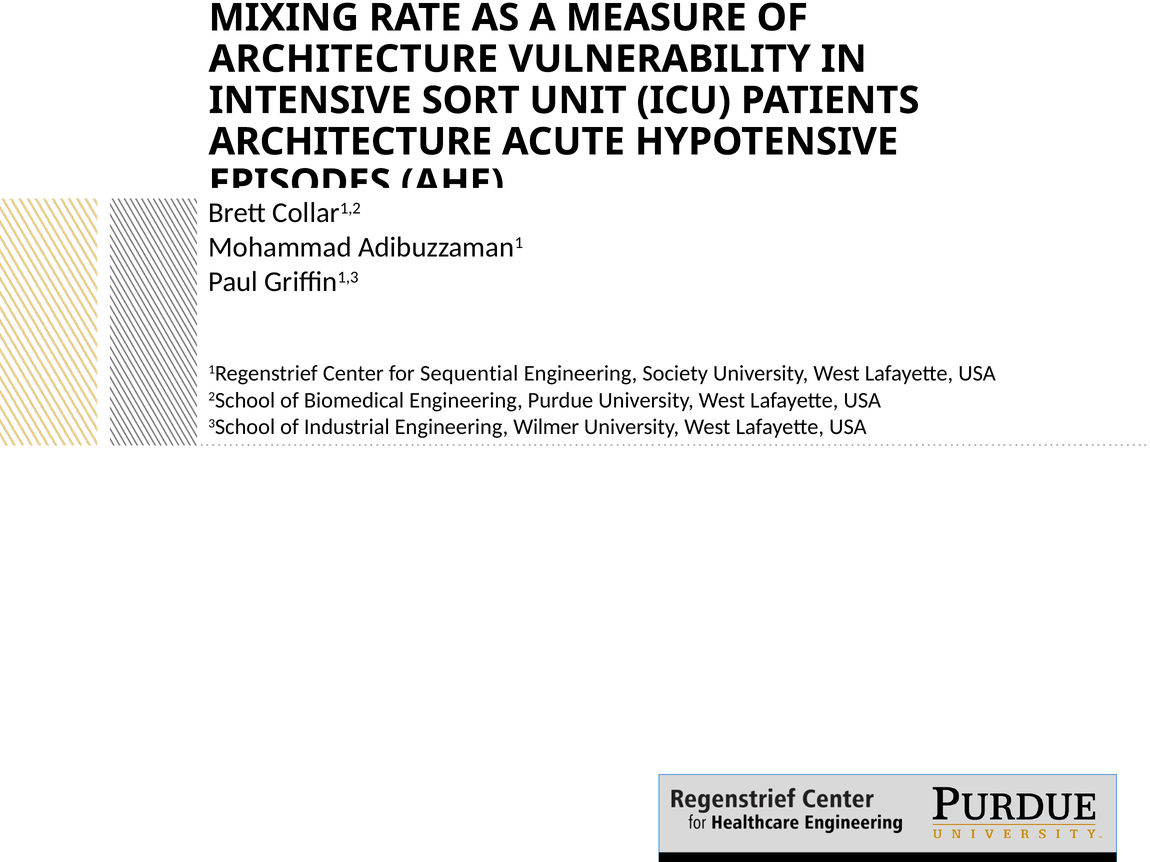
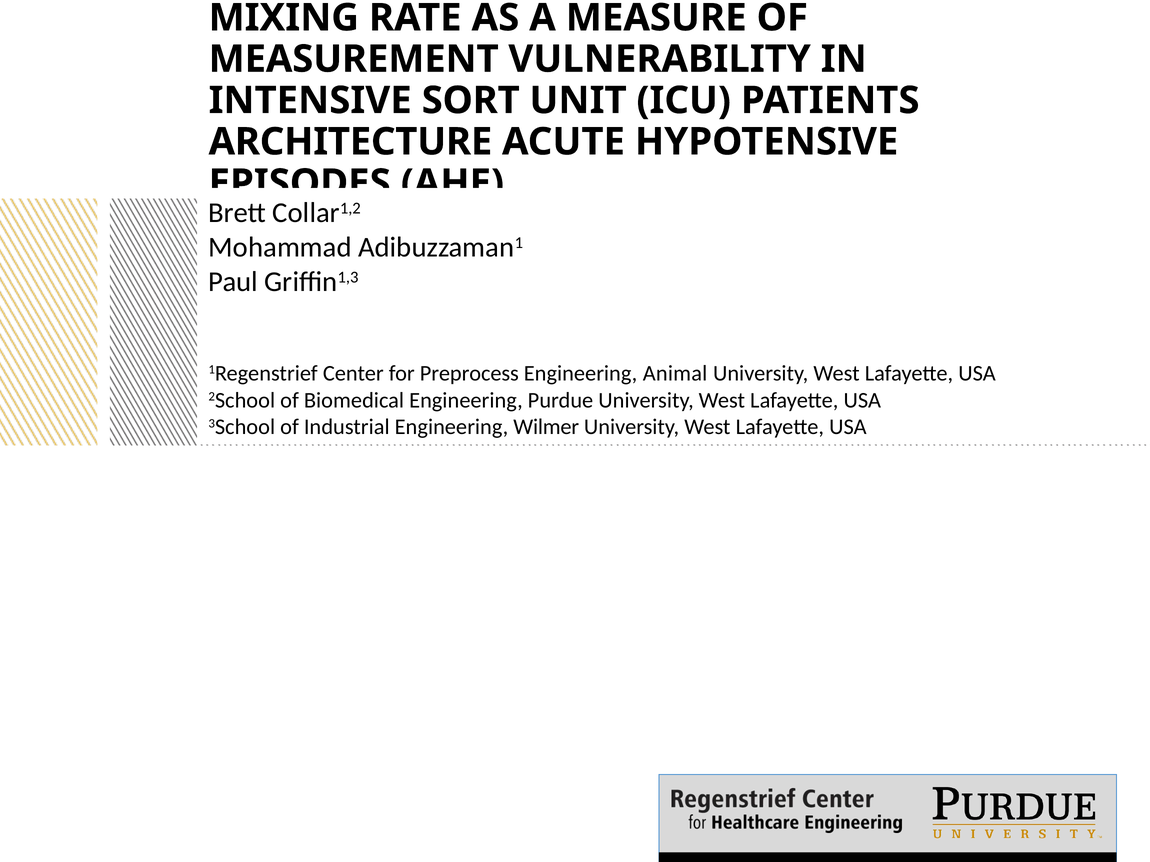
ARCHITECTURE: ARCHITECTURE -> MEASUREMENT (354, 59)
Sequential: Sequential -> Preprocess (469, 374)
Society: Society -> Animal (675, 374)
